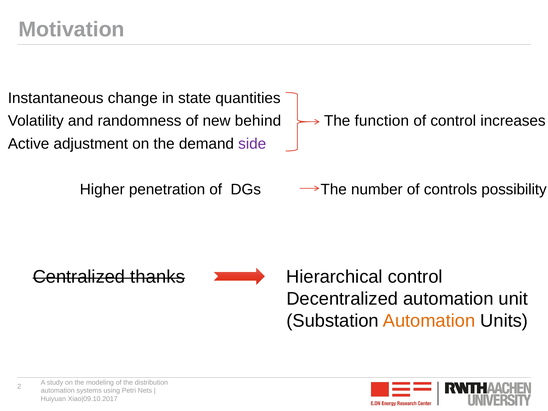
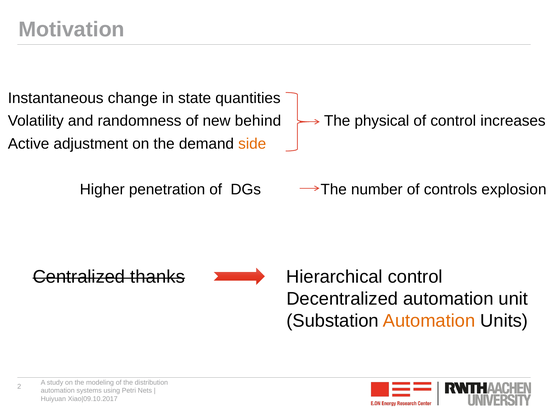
function: function -> physical (382, 121)
side colour: purple -> orange (252, 144)
possibility: possibility -> explosion (514, 189)
